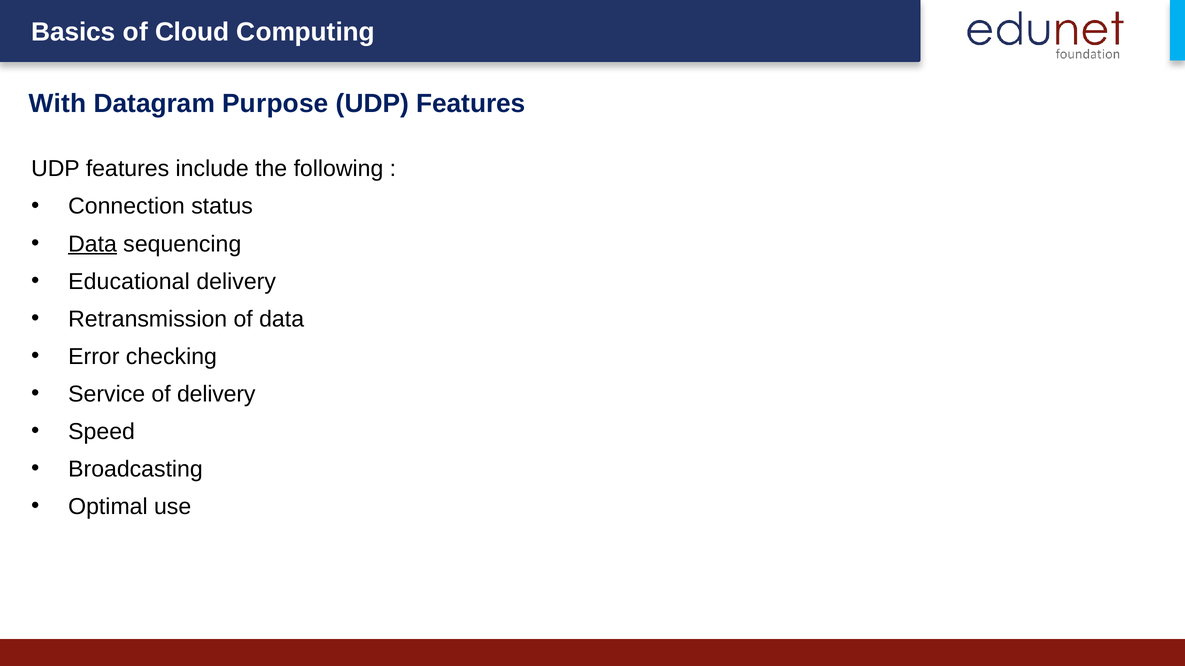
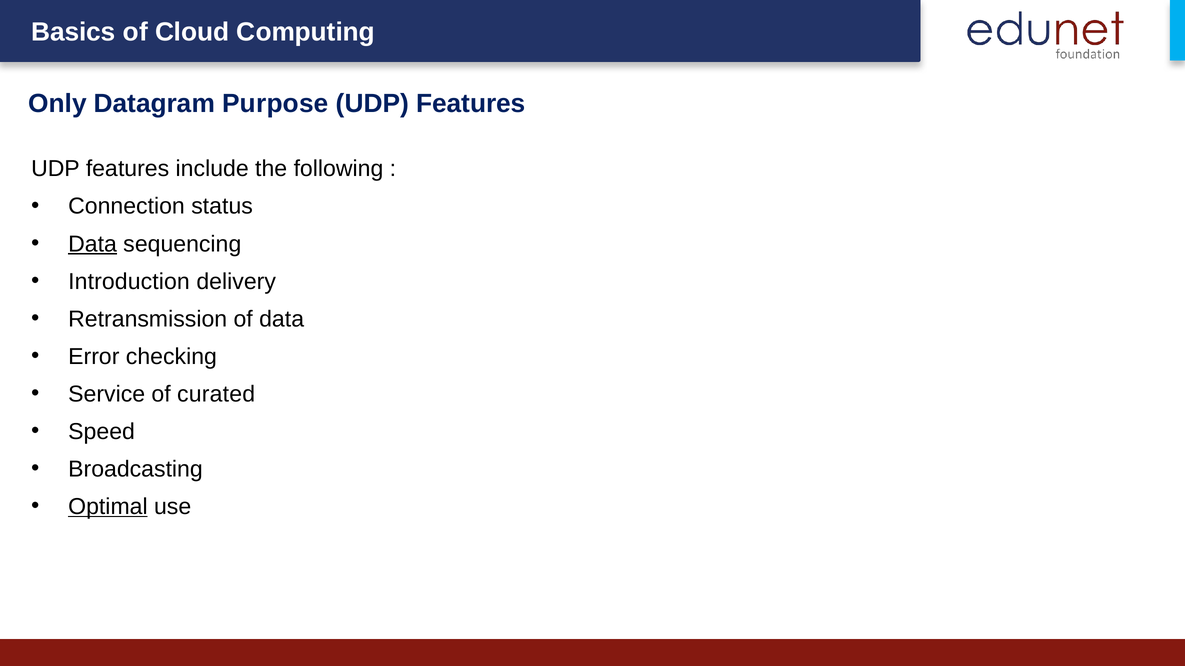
With: With -> Only (58, 104)
Educational: Educational -> Introduction (129, 282)
of delivery: delivery -> curated (216, 394)
Optimal underline: none -> present (108, 507)
